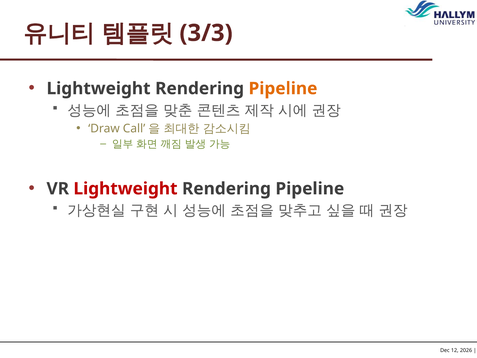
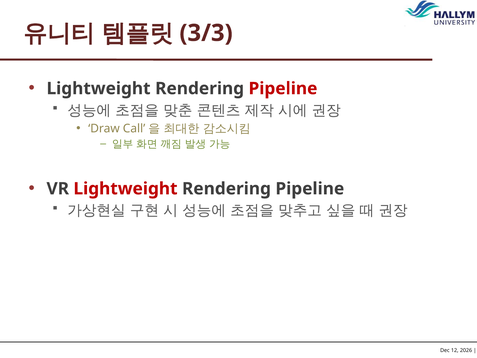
Pipeline colour: orange -> red (283, 88)
